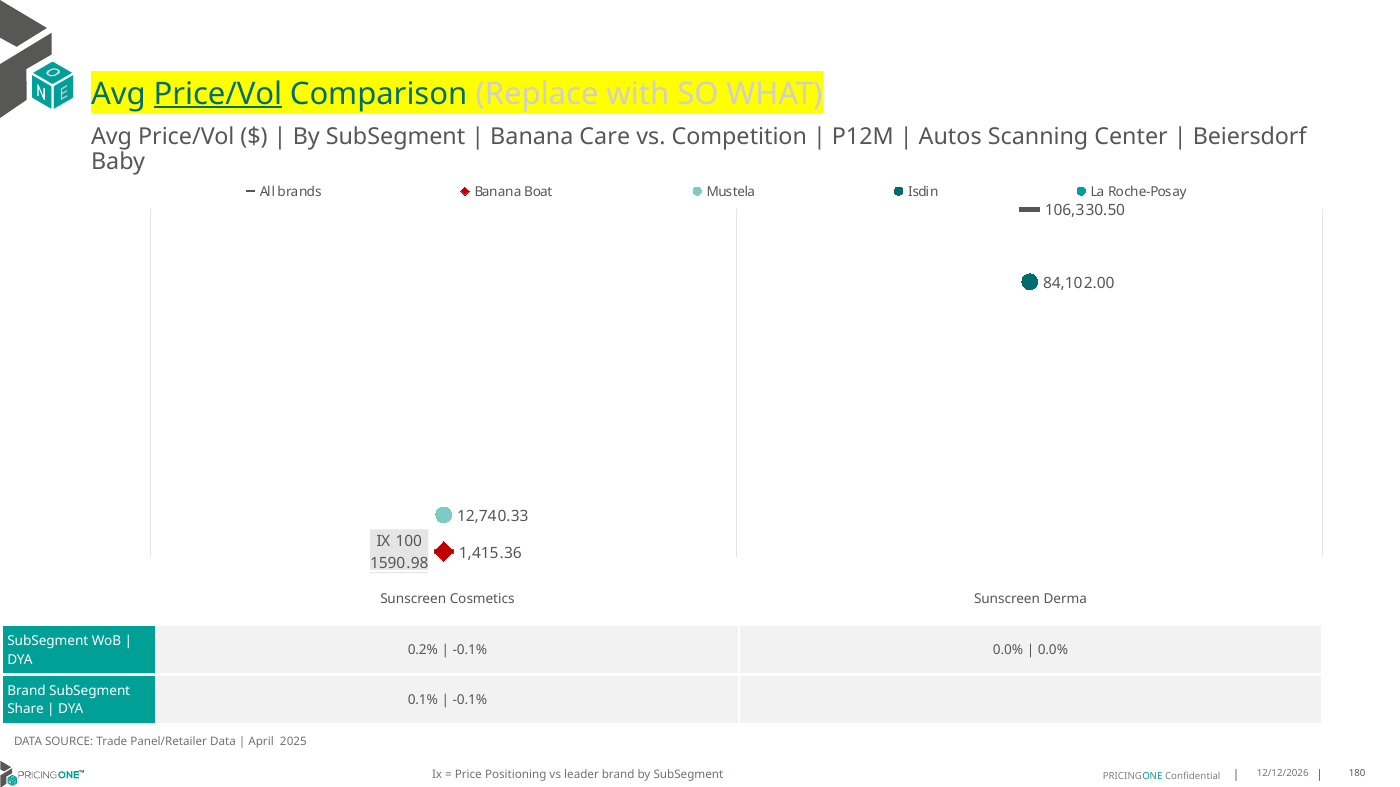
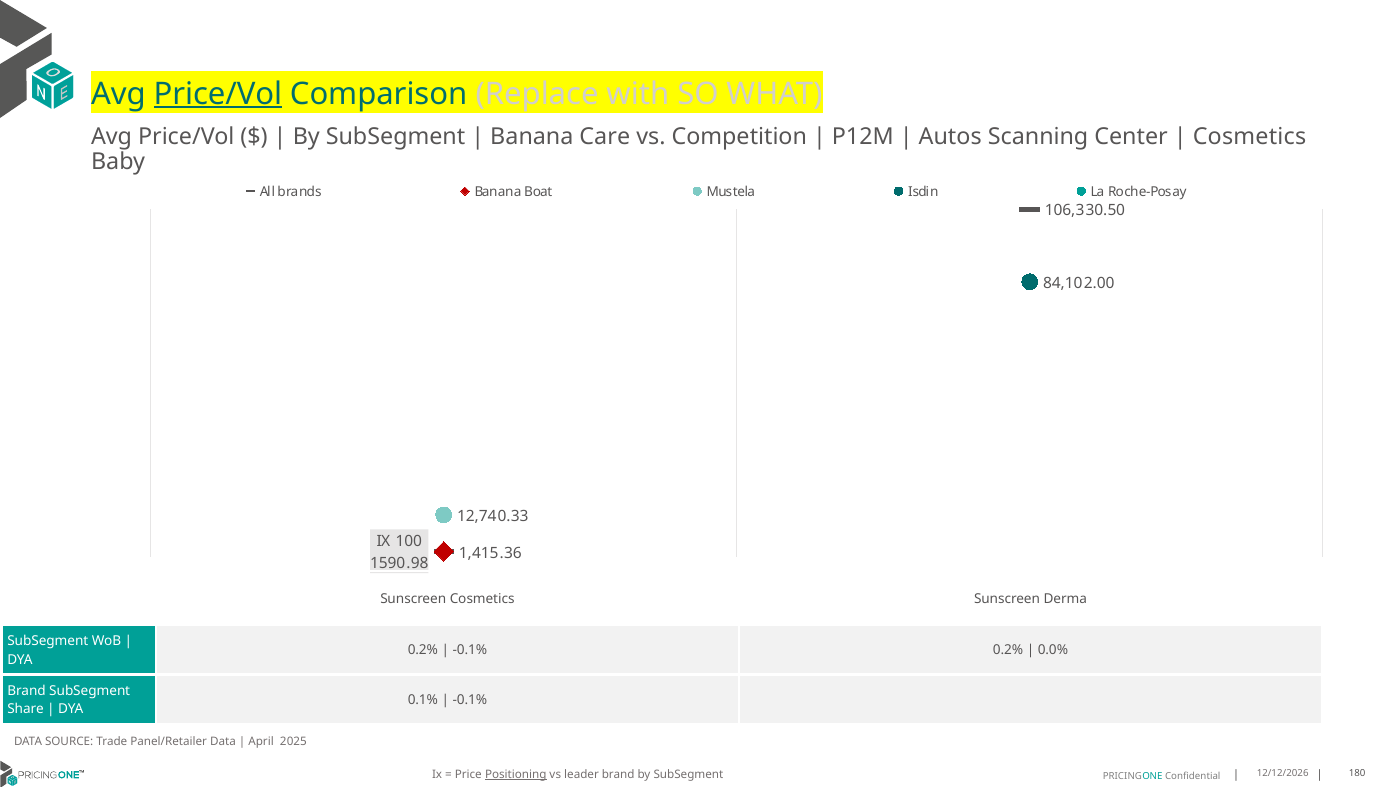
Beiersdorf: Beiersdorf -> Cosmetics (1250, 136)
-0.1% 0.0%: 0.0% -> 0.2% (1008, 651)
Positioning underline: none -> present (516, 775)
